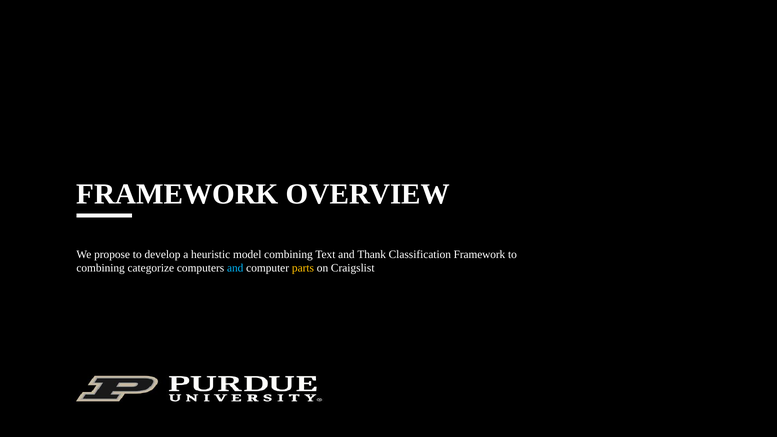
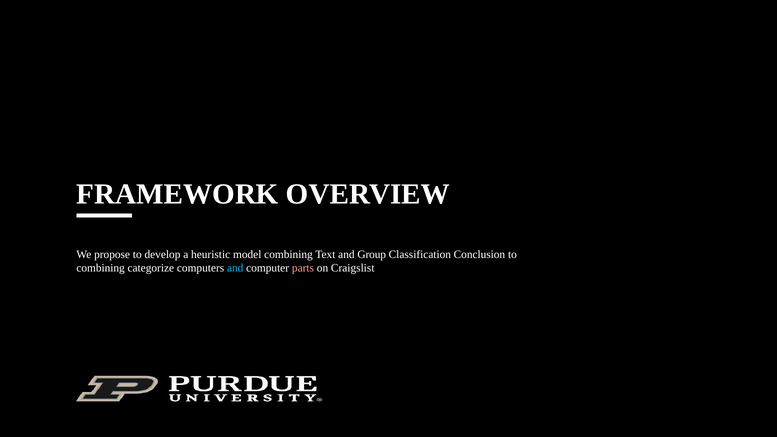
Thank: Thank -> Group (372, 255)
Classification Framework: Framework -> Conclusion (479, 255)
parts colour: yellow -> pink (303, 268)
